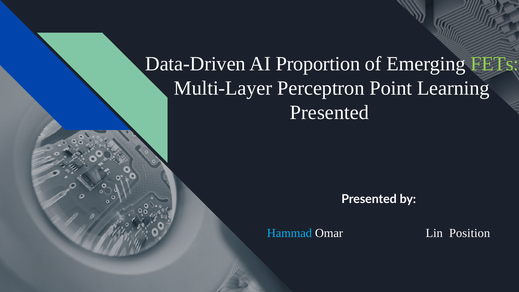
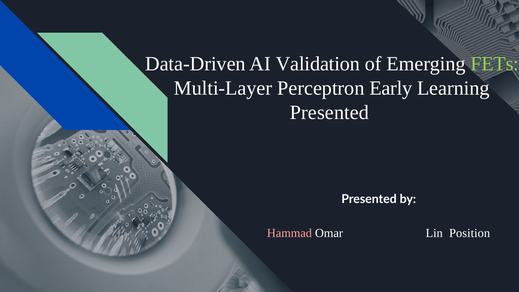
Proportion: Proportion -> Validation (318, 64)
Point: Point -> Early (391, 88)
Hammad colour: light blue -> pink (289, 233)
